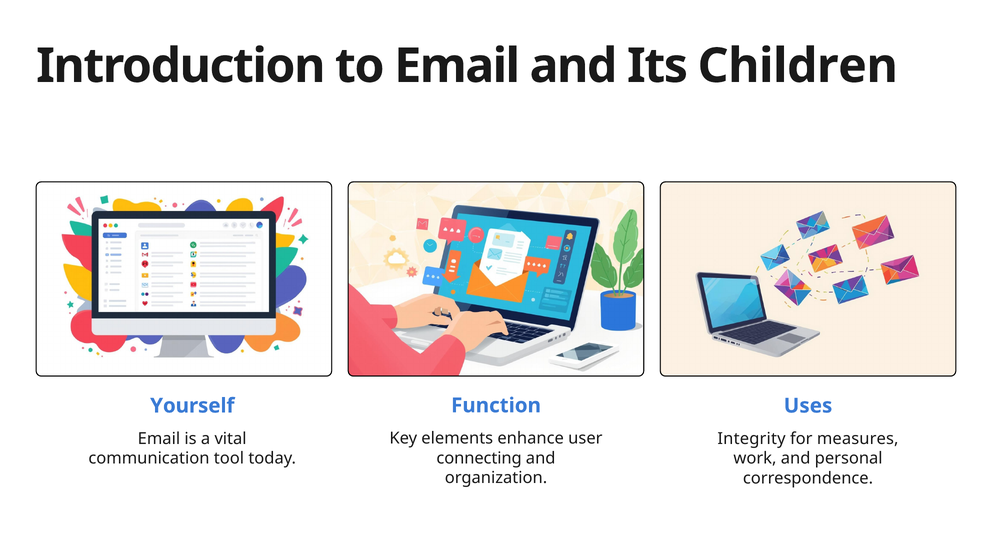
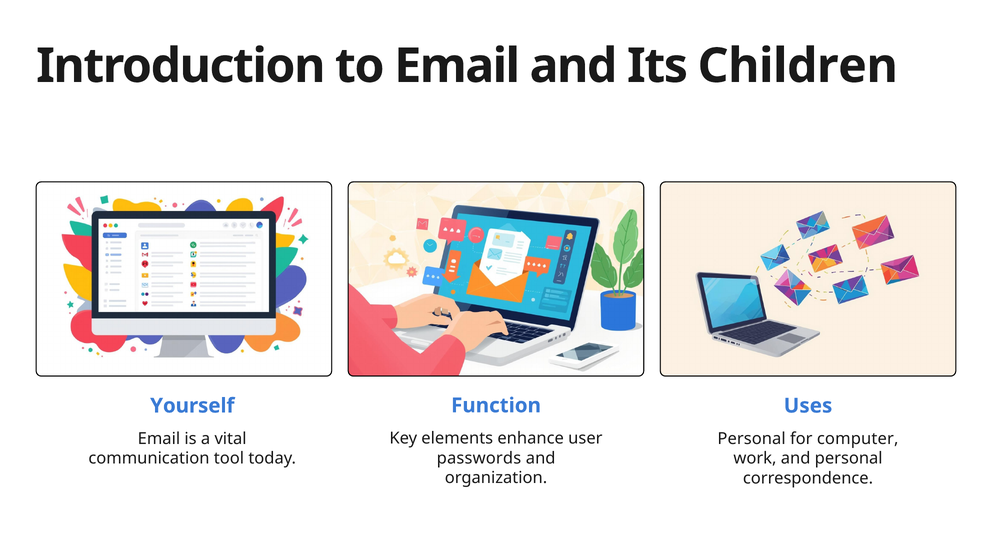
Integrity: Integrity -> Personal (752, 439)
measures: measures -> computer (858, 439)
connecting: connecting -> passwords (479, 458)
